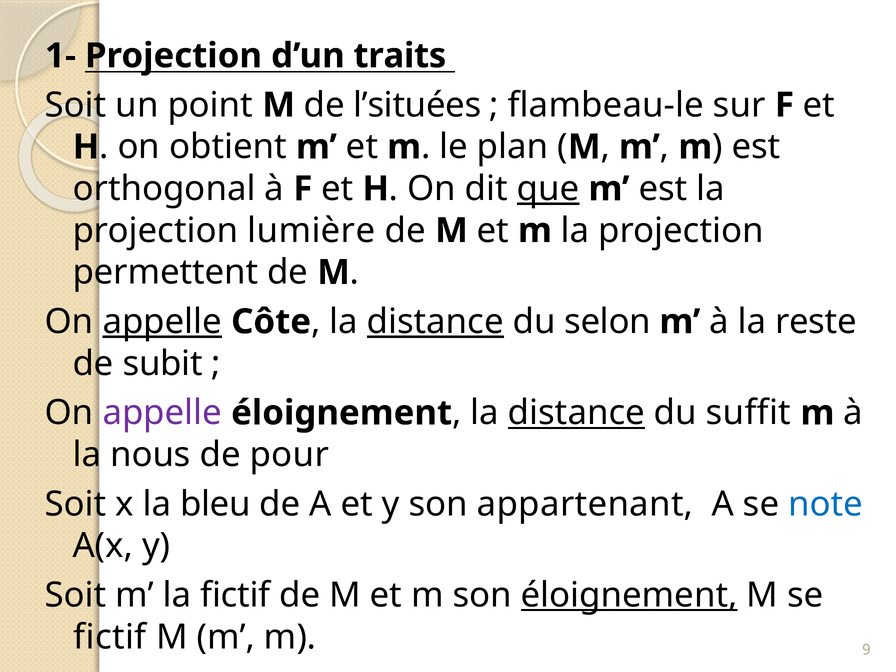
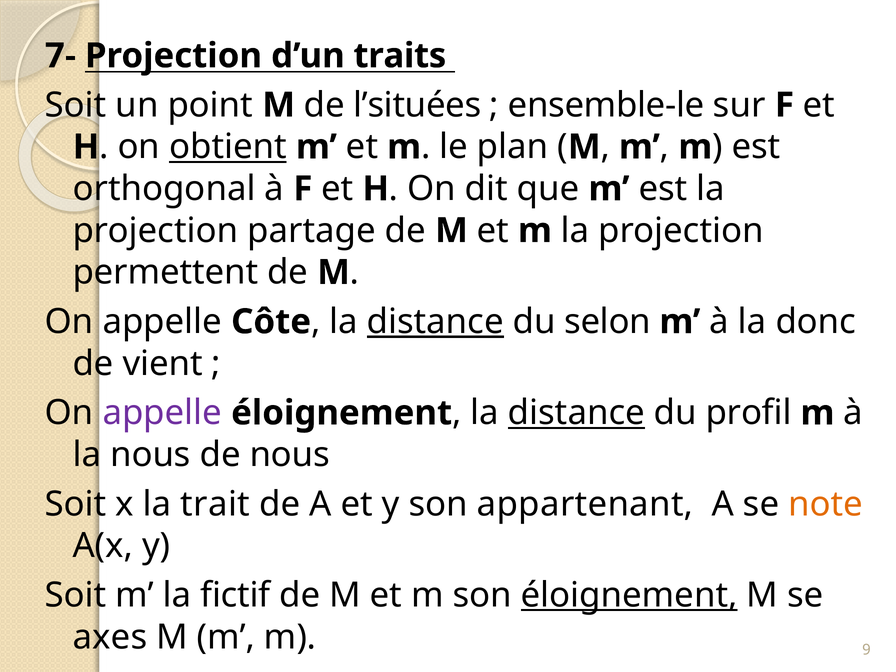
1-: 1- -> 7- (60, 56)
flambeau-le: flambeau-le -> ensemble-le (606, 105)
obtient underline: none -> present (228, 147)
que underline: present -> none (548, 189)
lumière: lumière -> partage (312, 231)
appelle underline: present -> none (162, 322)
reste: reste -> donc (816, 322)
subit: subit -> vient (163, 364)
suffit: suffit -> profil (749, 413)
de pour: pour -> nous (290, 455)
bleu: bleu -> trait (215, 504)
note colour: blue -> orange (826, 504)
fictif: fictif -> axes (110, 637)
